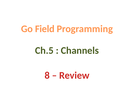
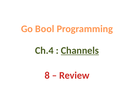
Field: Field -> Bool (45, 29)
Ch.5: Ch.5 -> Ch.4 (44, 50)
Channels underline: none -> present (80, 50)
